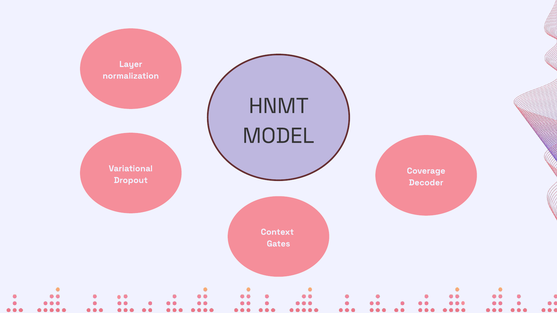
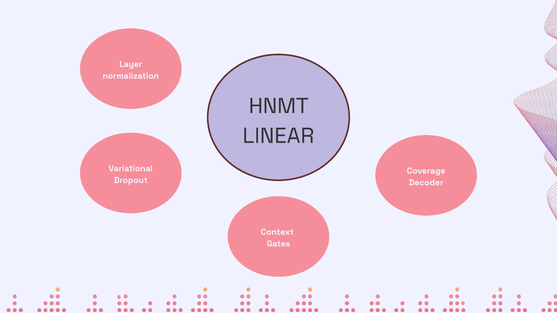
MODEL: MODEL -> LINEAR (278, 136)
